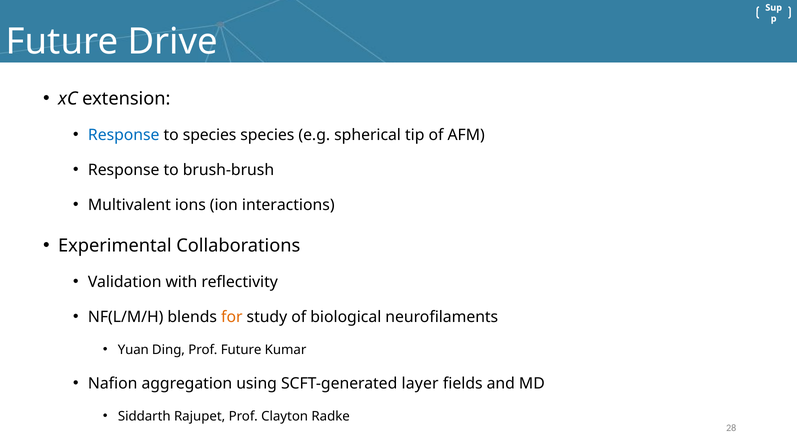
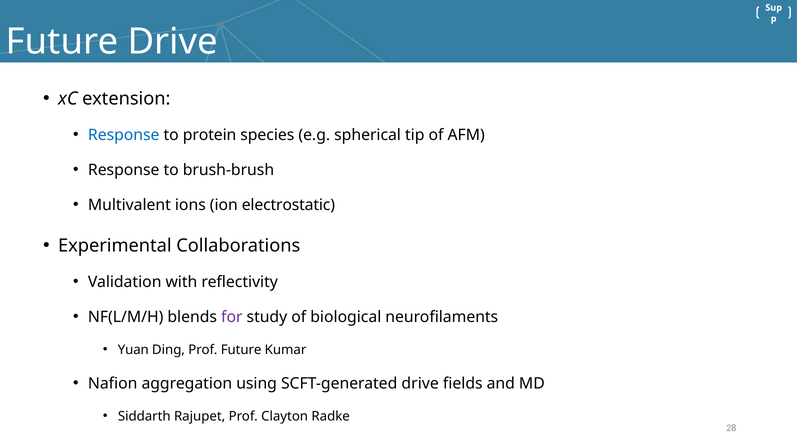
to species: species -> protein (210, 135)
interactions: interactions -> electrostatic (288, 205)
for colour: orange -> purple (232, 317)
SCFT-generated layer: layer -> drive (420, 384)
